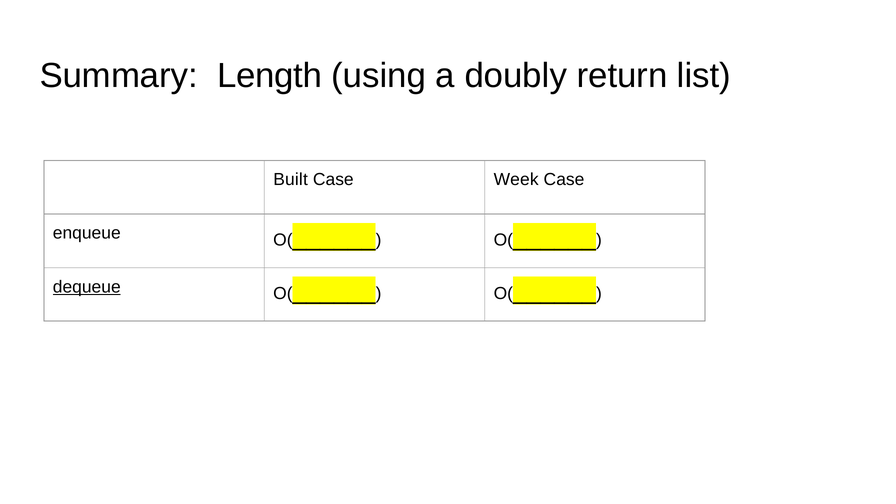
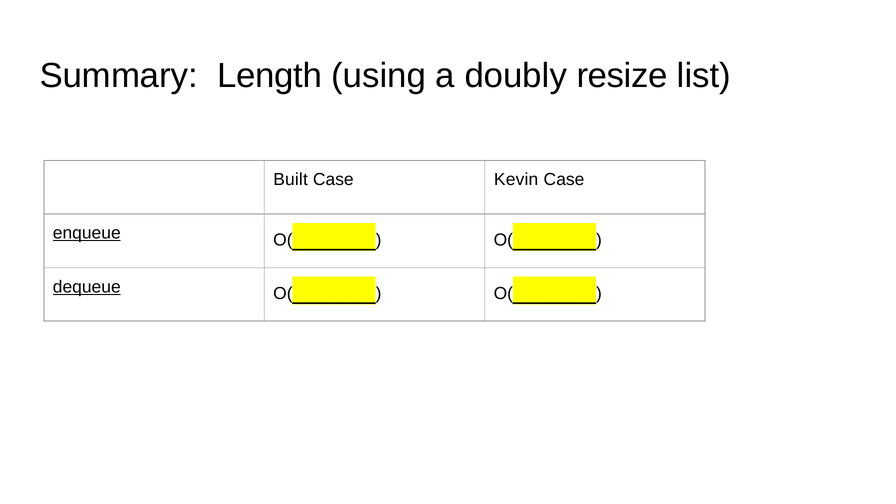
return: return -> resize (622, 76)
Week: Week -> Kevin (516, 179)
enqueue underline: none -> present (87, 233)
